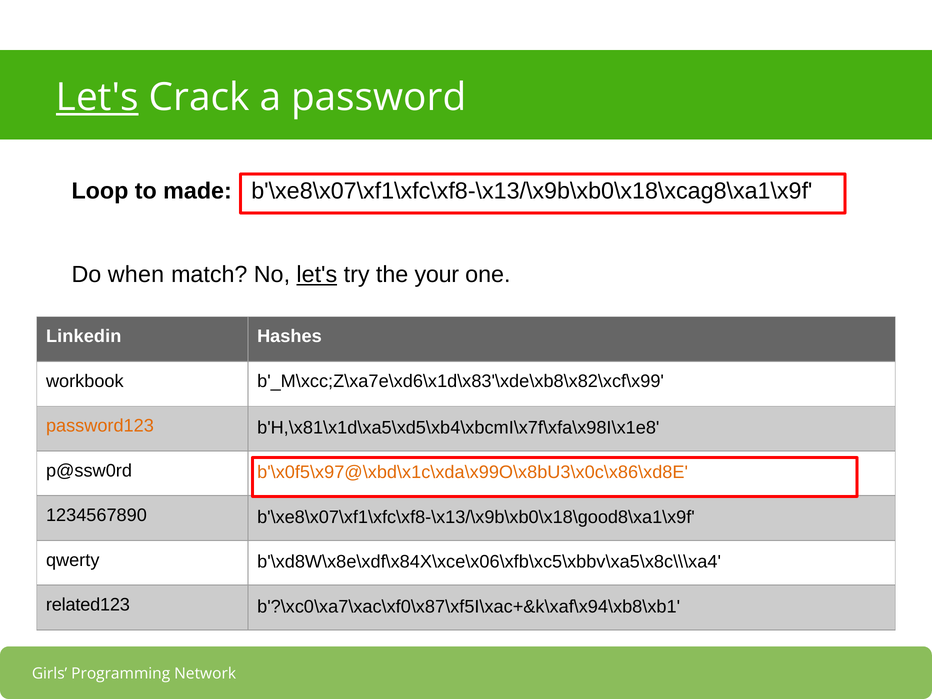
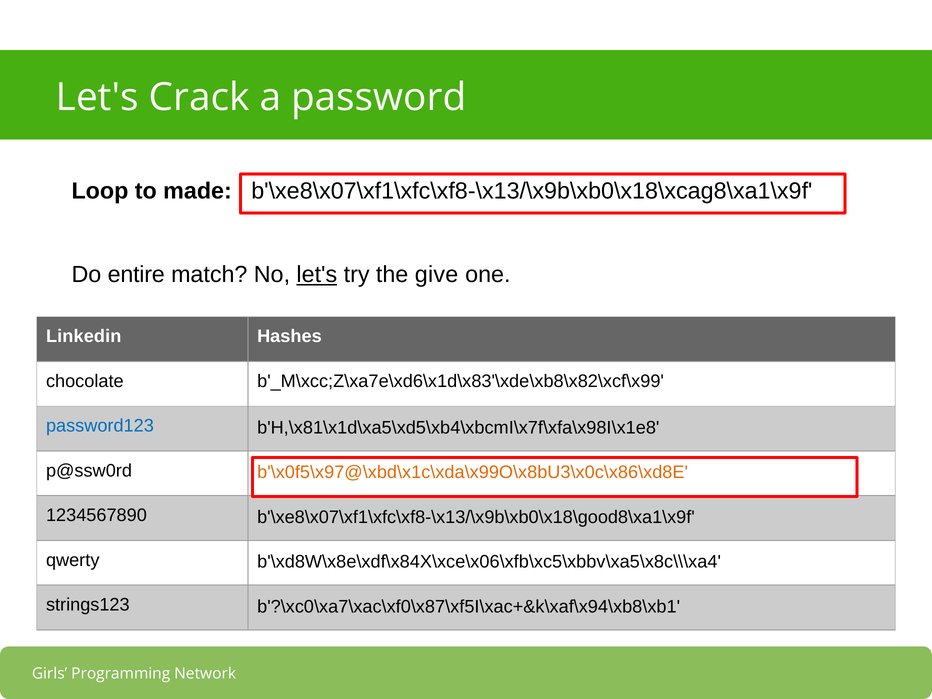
Let's underline: present -> none (97, 97)
when: when -> entire (136, 275)
your: your -> give (437, 275)
workbook: workbook -> chocolate (85, 381)
password123 colour: orange -> blue (100, 426)
related123: related123 -> strings123 (88, 605)
